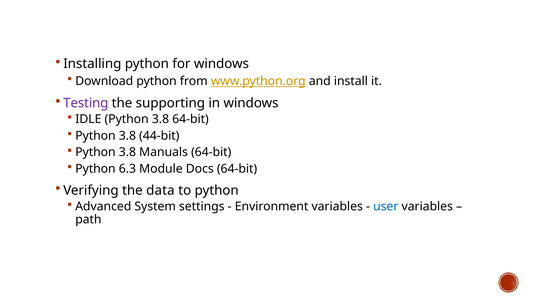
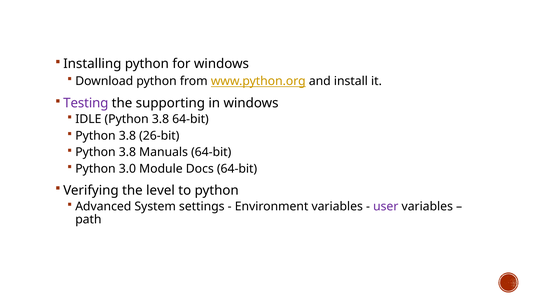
44-bit: 44-bit -> 26-bit (159, 136)
6.3: 6.3 -> 3.0 (127, 169)
data: data -> level (160, 190)
user colour: blue -> purple (386, 206)
